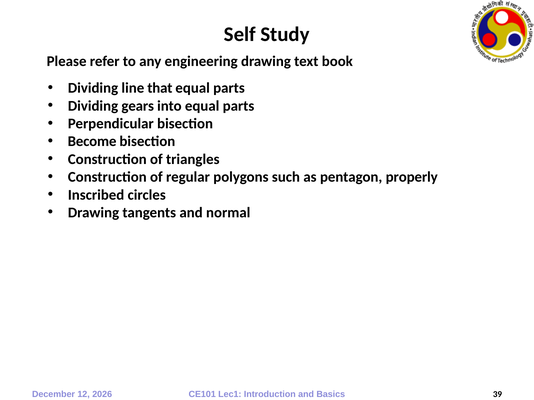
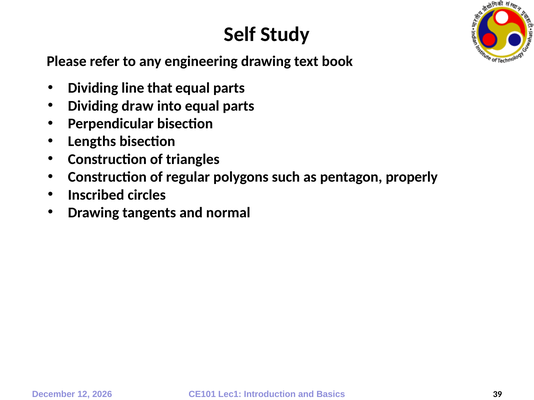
gears: gears -> draw (138, 106)
Become: Become -> Lengths (92, 142)
